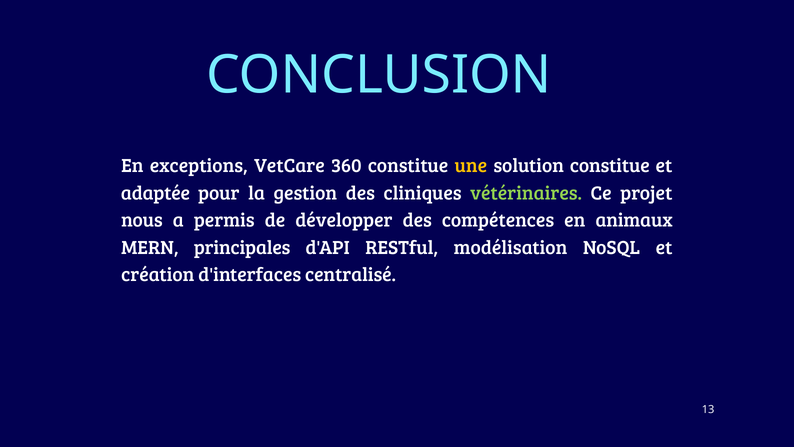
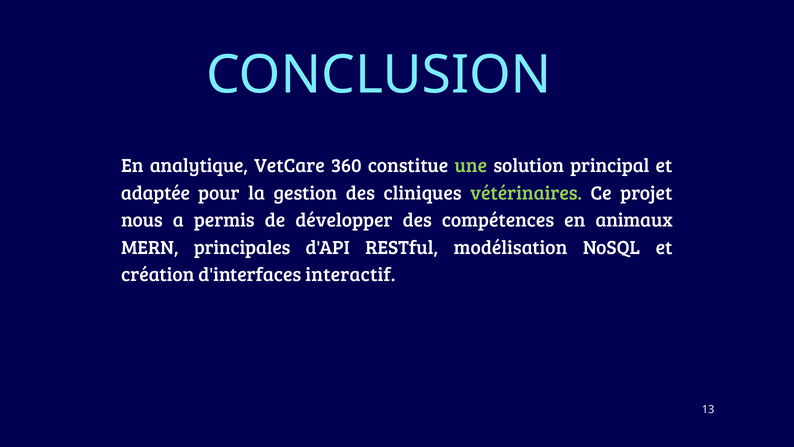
exceptions: exceptions -> analytique (199, 166)
une colour: yellow -> light green (471, 166)
solution constitue: constitue -> principal (610, 166)
centralisé: centralisé -> interactif (350, 275)
